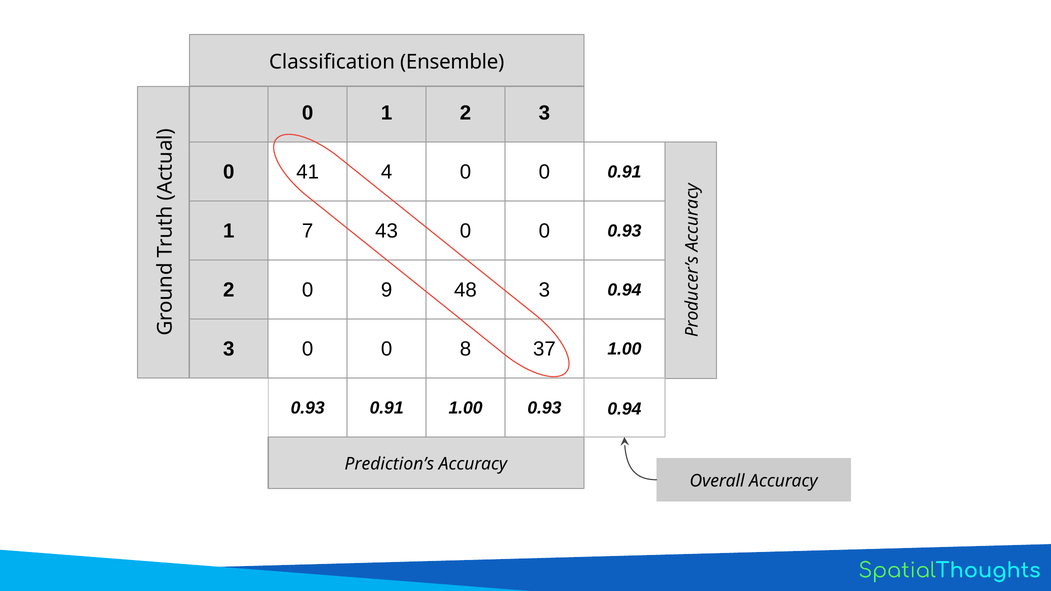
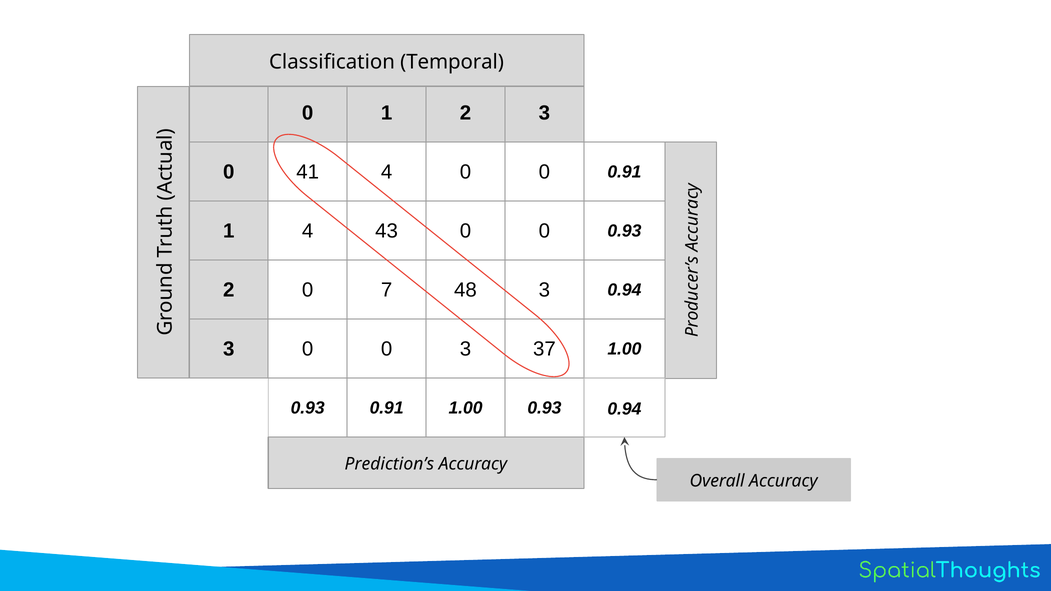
Ensemble: Ensemble -> Temporal (452, 62)
1 7: 7 -> 4 (308, 231)
9: 9 -> 7 (387, 290)
0 8: 8 -> 3 (465, 349)
